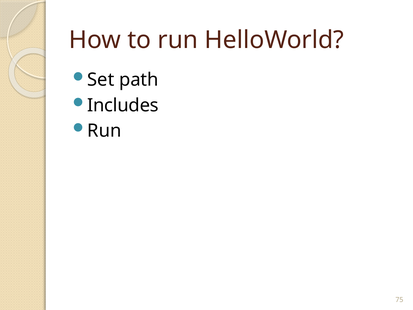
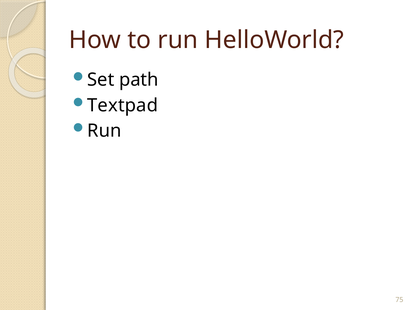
Includes: Includes -> Textpad (123, 105)
